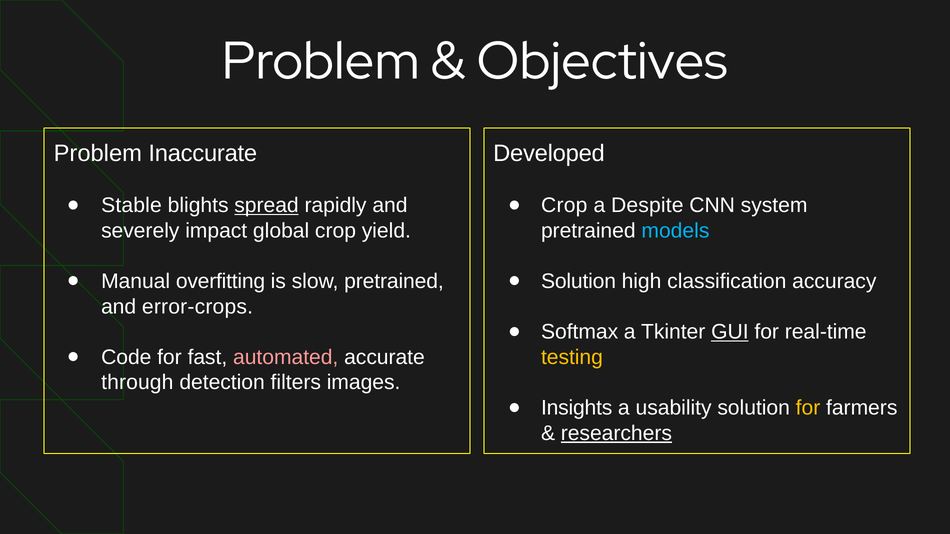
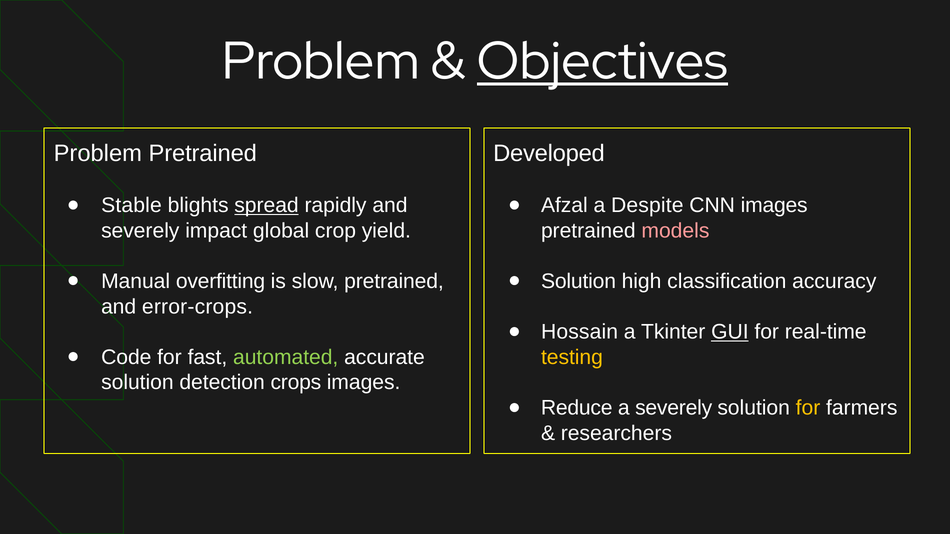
Objectives underline: none -> present (602, 61)
Problem Inaccurate: Inaccurate -> Pretrained (203, 153)
Crop: Crop -> Afzal (564, 206)
CNN system: system -> images (774, 206)
models colour: light blue -> pink (675, 231)
Softmax: Softmax -> Hossain (580, 332)
automated colour: pink -> light green (286, 357)
through: through -> solution (137, 383)
filters: filters -> crops (296, 383)
Insights: Insights -> Reduce (577, 408)
a usability: usability -> severely (674, 408)
researchers underline: present -> none (616, 433)
